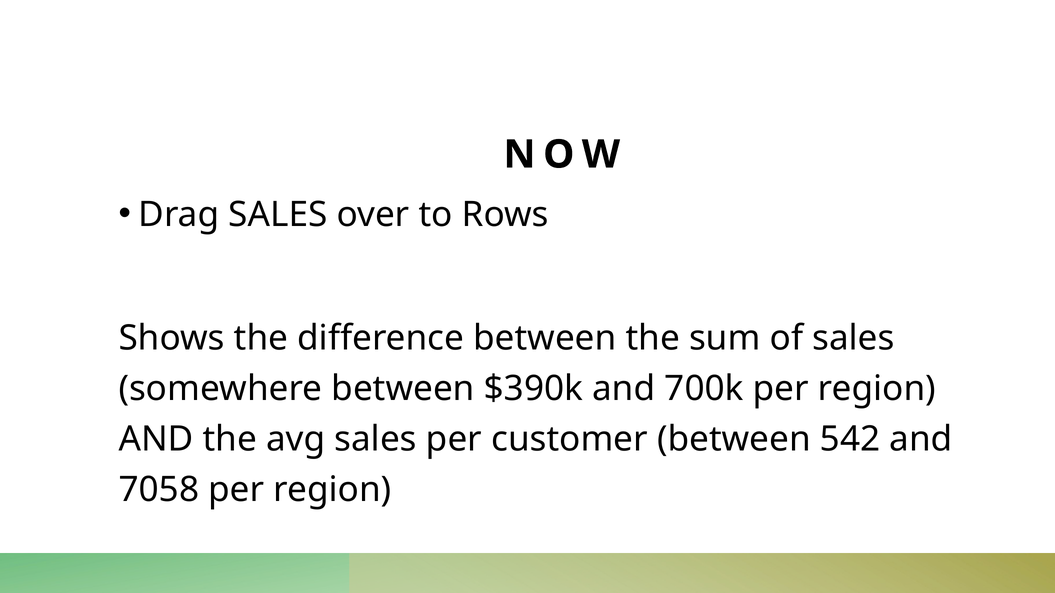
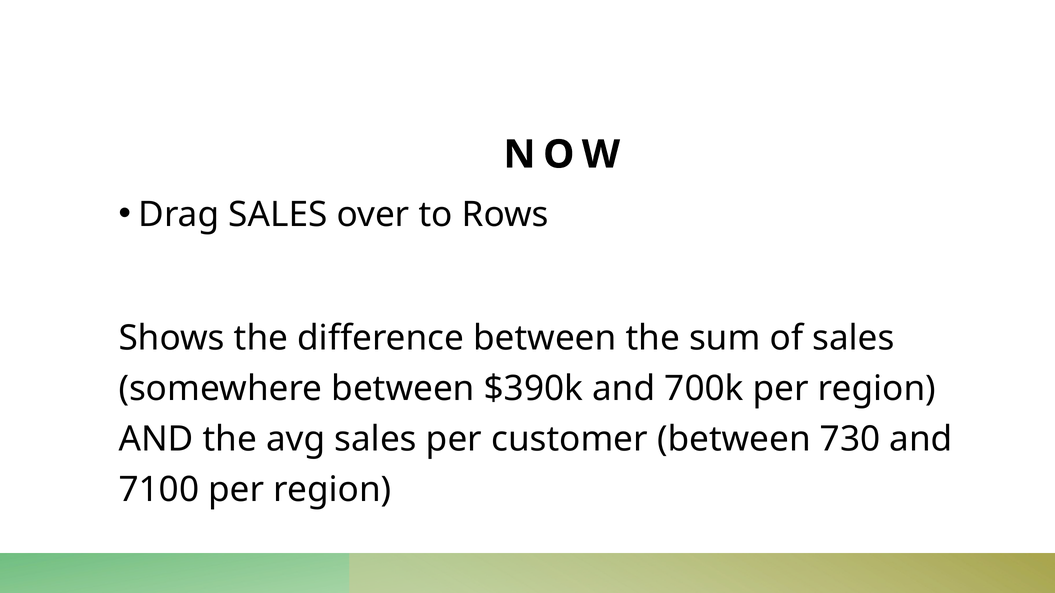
542: 542 -> 730 (850, 440)
7058: 7058 -> 7100 (159, 490)
